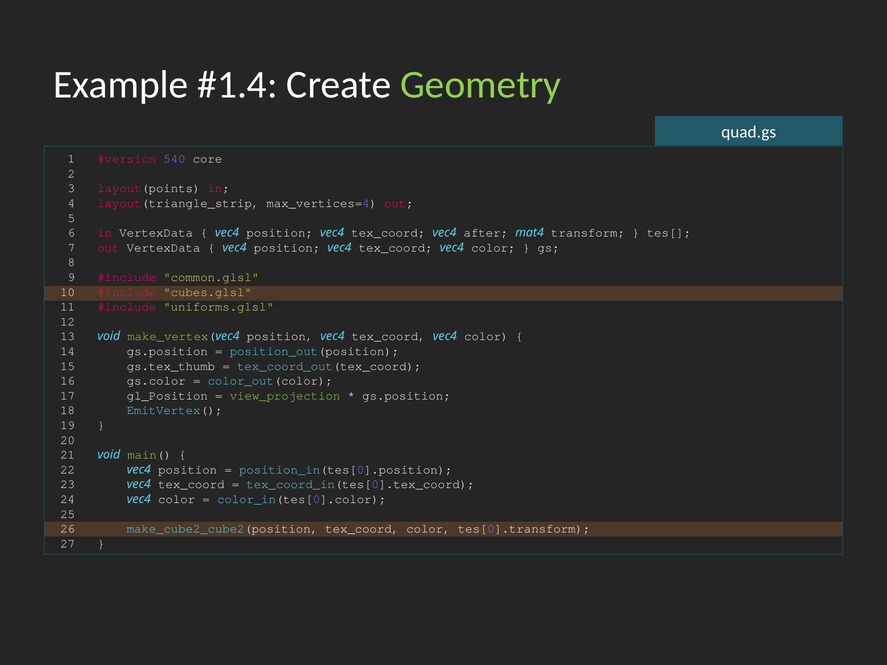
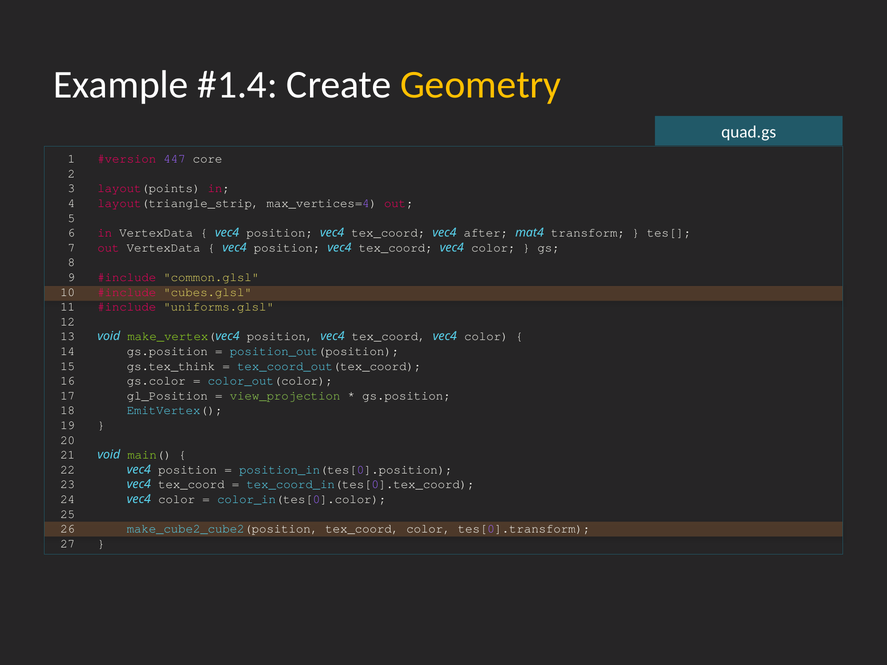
Geometry colour: light green -> yellow (481, 85)
540: 540 -> 447 (175, 159)
gs.tex_thumb: gs.tex_thumb -> gs.tex_think (171, 366)
